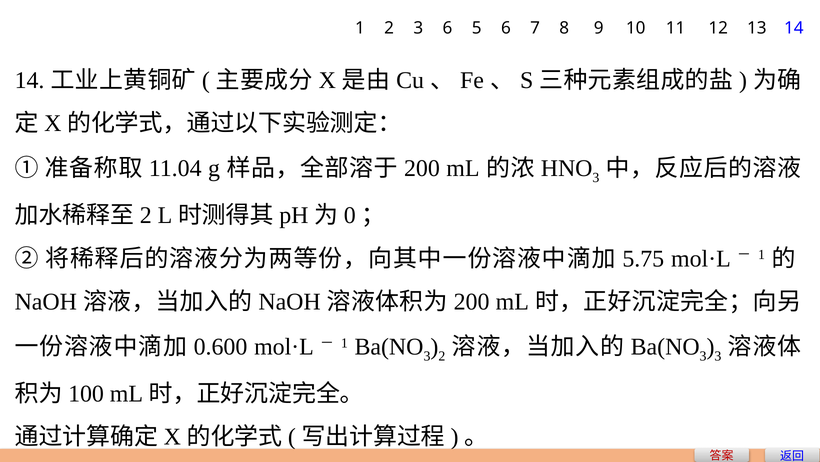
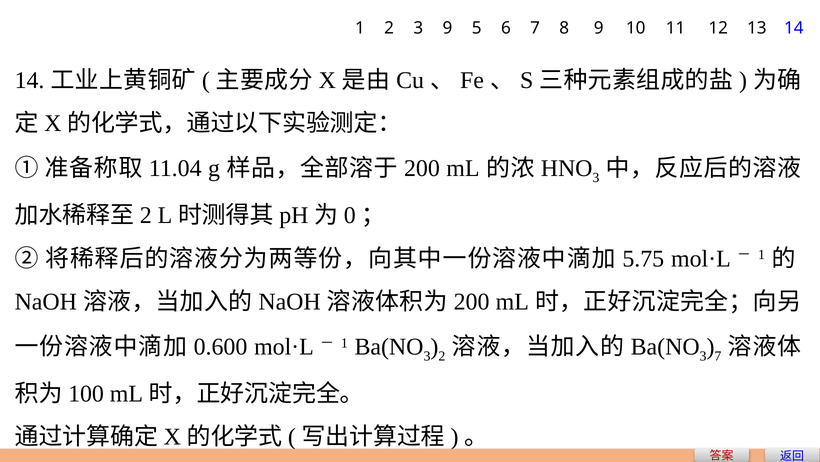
3 6: 6 -> 9 (448, 28)
3: 3 -> 7 (718, 356)
